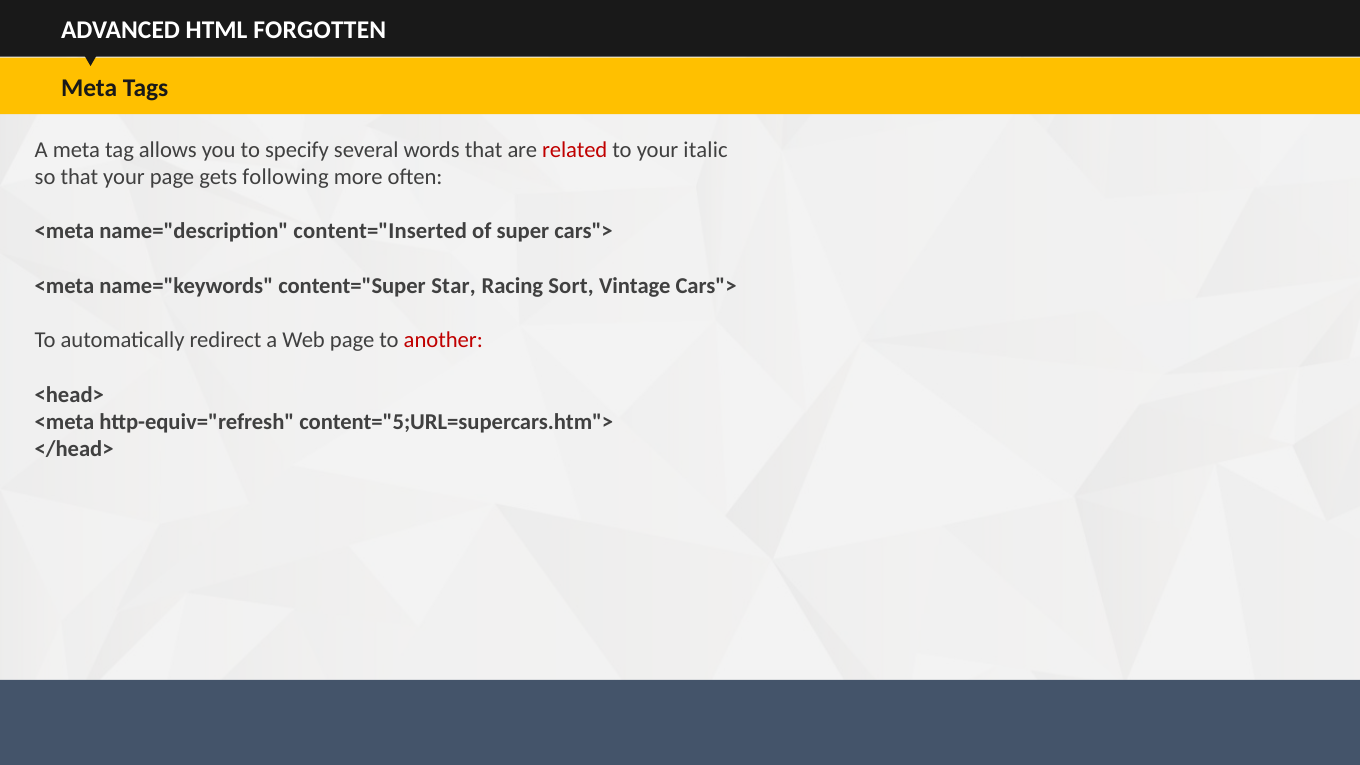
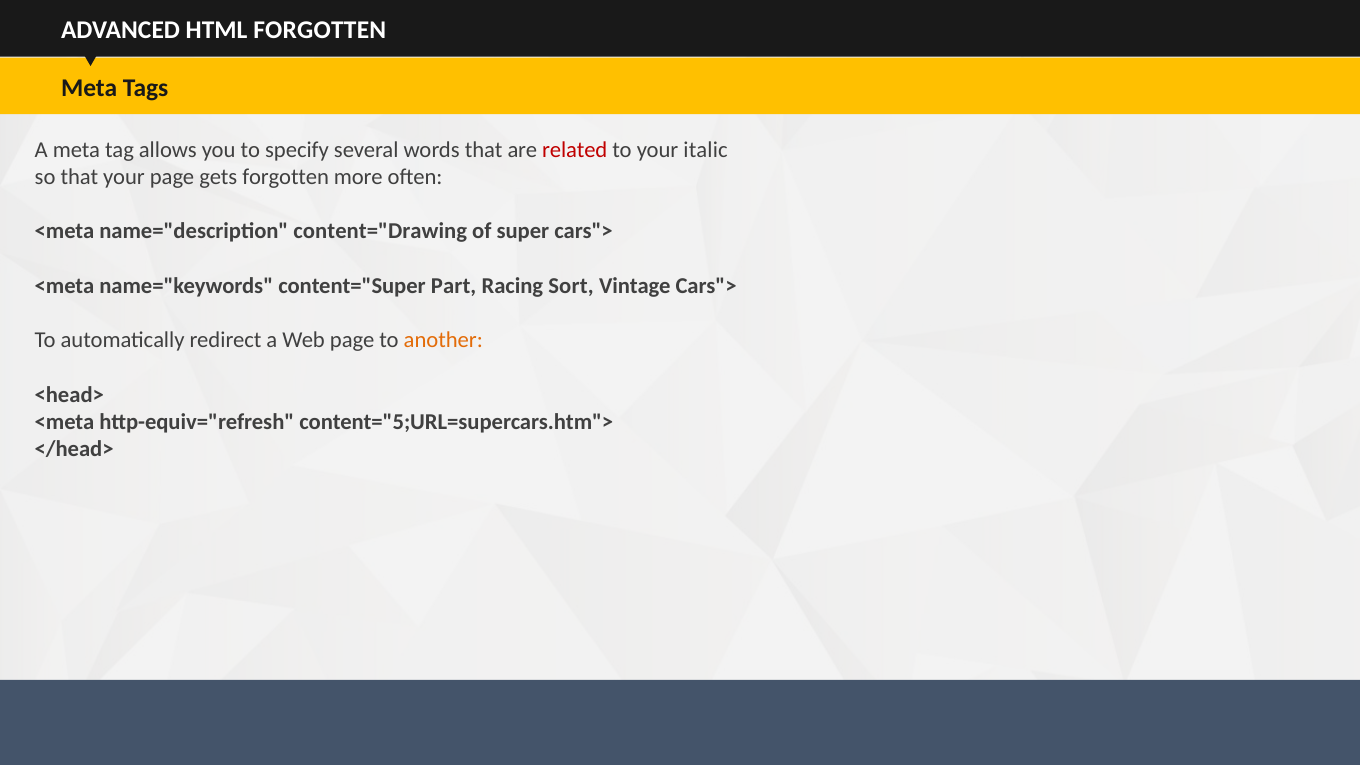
gets following: following -> forgotten (286, 177)
content="Inserted: content="Inserted -> content="Drawing (380, 231)
Star: Star -> Part (454, 286)
another colour: red -> orange (443, 340)
